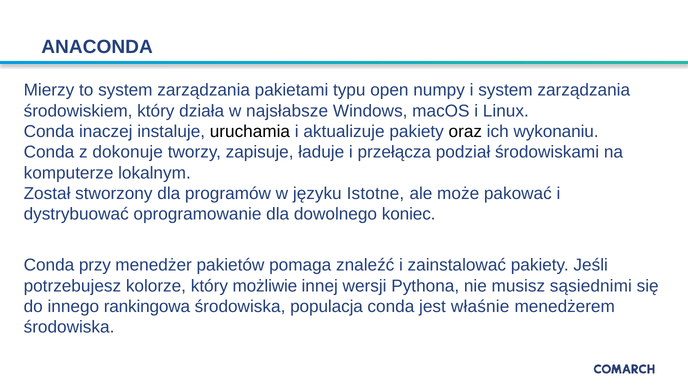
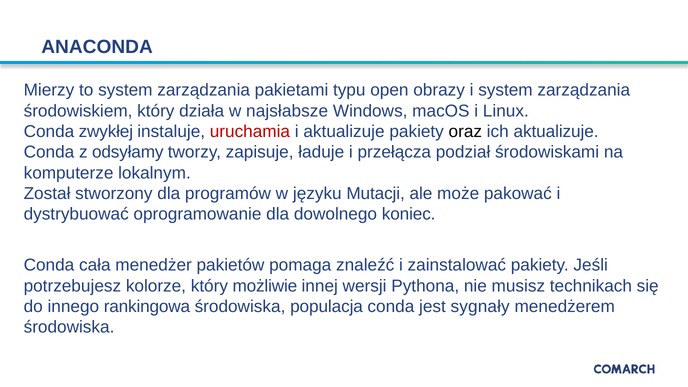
numpy: numpy -> obrazy (439, 90)
inaczej: inaczej -> zwykłej (106, 132)
uruchamia colour: black -> red (250, 132)
ich wykonaniu: wykonaniu -> aktualizuje (556, 132)
dokonuje: dokonuje -> odsyłamy (128, 152)
Istotne: Istotne -> Mutacji (376, 193)
przy: przy -> cała (95, 265)
sąsiednimi: sąsiednimi -> technikach (591, 286)
właśnie: właśnie -> sygnały (480, 307)
